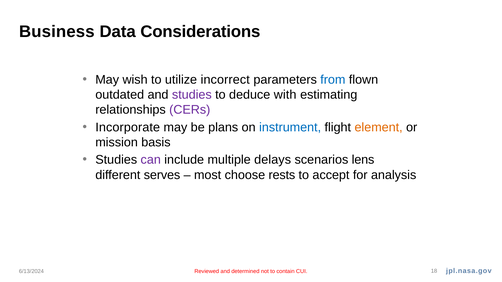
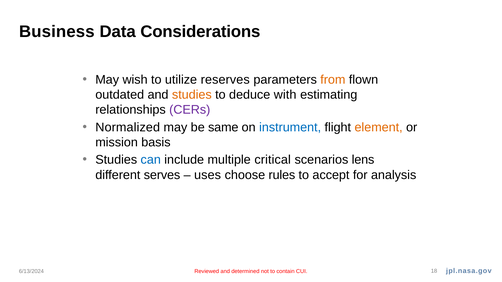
incorrect: incorrect -> reserves (225, 80)
from colour: blue -> orange (333, 80)
studies colour: purple -> orange (192, 95)
Incorporate: Incorporate -> Normalized (128, 127)
plans: plans -> same (223, 127)
can colour: purple -> blue (151, 160)
delays: delays -> critical (273, 160)
most: most -> uses (208, 175)
rests: rests -> rules (282, 175)
